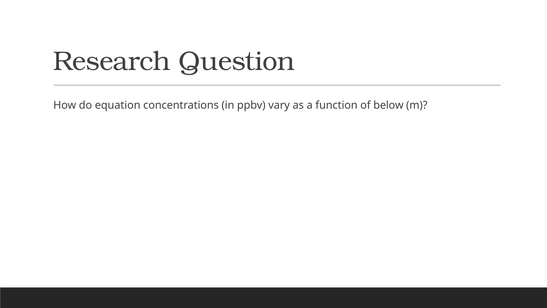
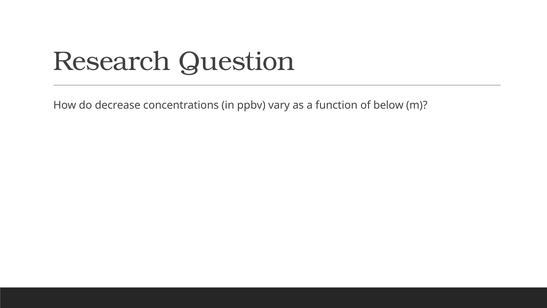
equation: equation -> decrease (118, 105)
